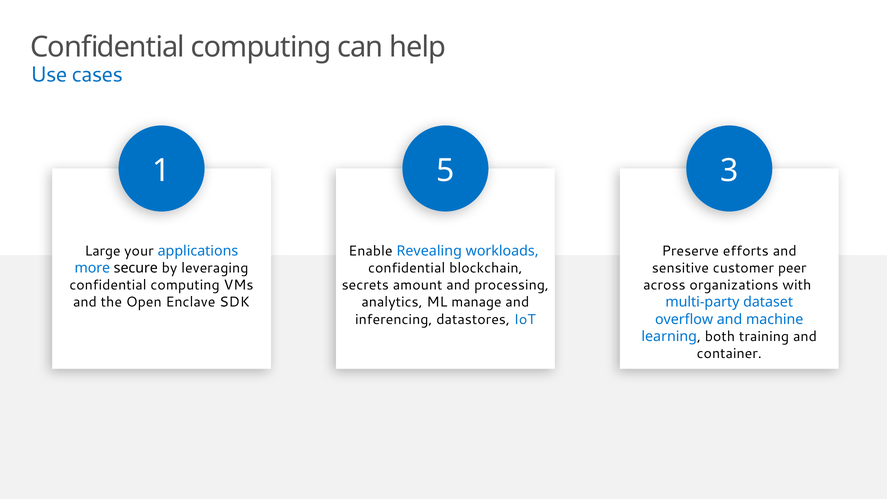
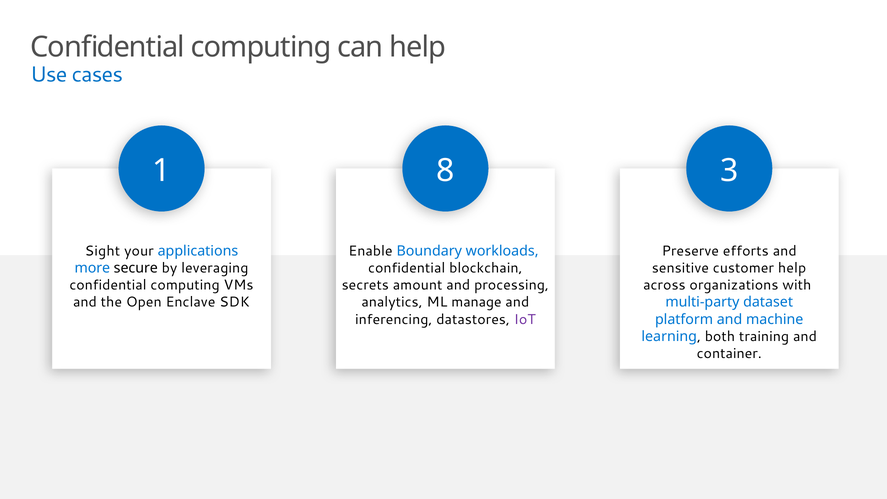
5: 5 -> 8 (445, 171)
Large: Large -> Sight (102, 251)
Revealing: Revealing -> Boundary (429, 251)
customer peer: peer -> help (792, 268)
IoT colour: blue -> purple (525, 319)
overflow: overflow -> platform (684, 319)
